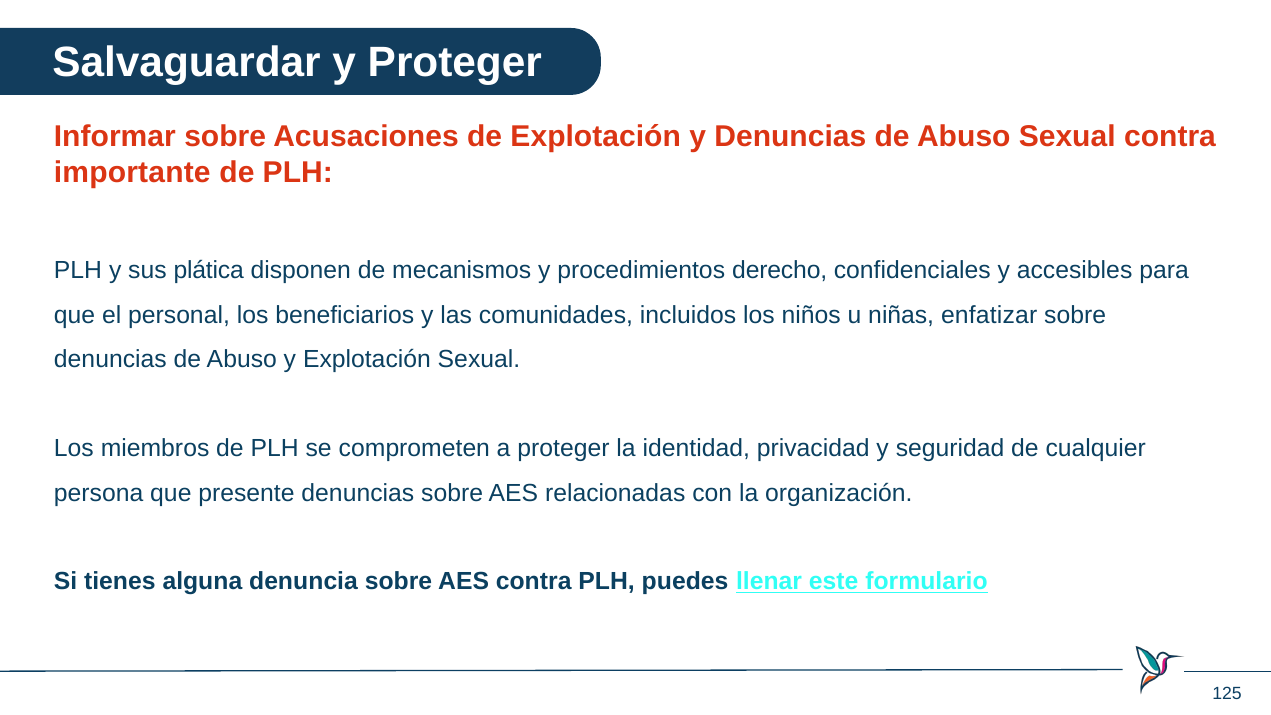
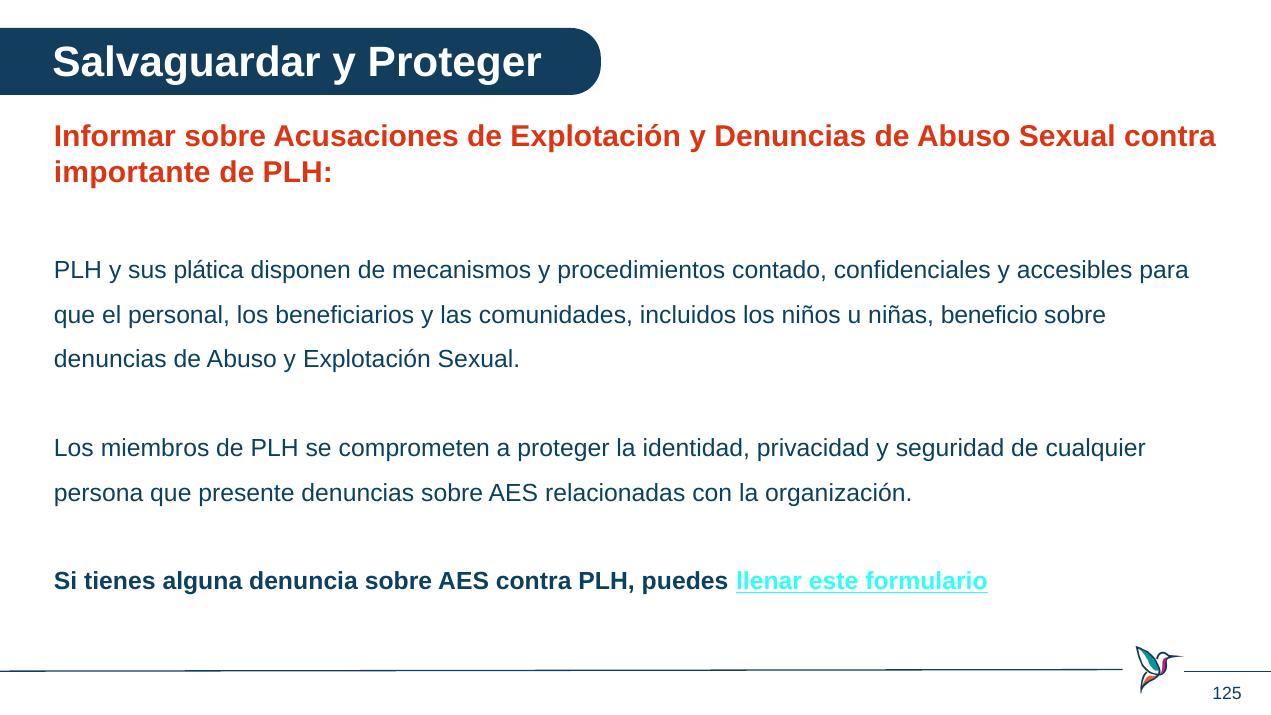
derecho: derecho -> contado (780, 270)
enfatizar: enfatizar -> beneficio (989, 315)
